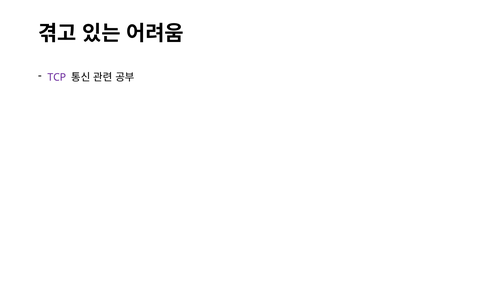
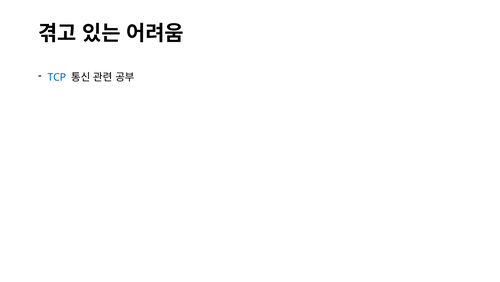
TCP colour: purple -> blue (57, 77)
